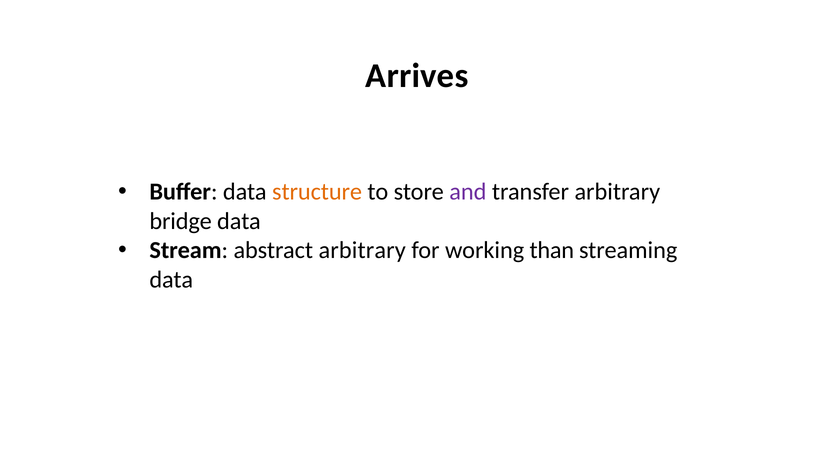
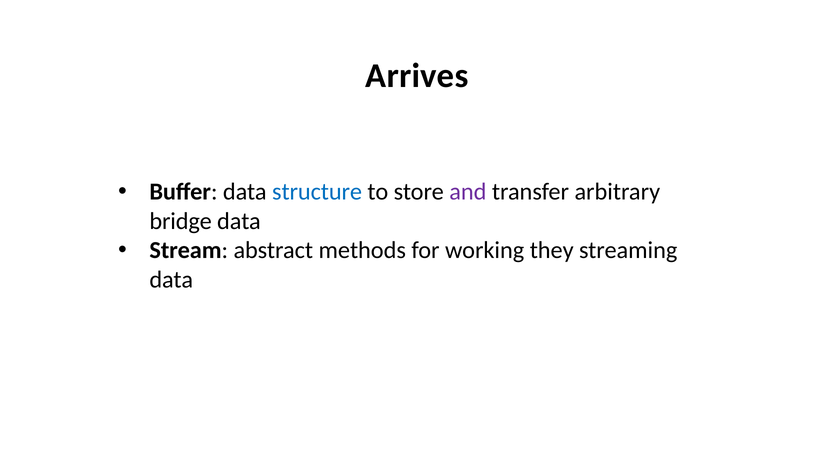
structure colour: orange -> blue (317, 192)
abstract arbitrary: arbitrary -> methods (362, 250)
than: than -> they (552, 250)
